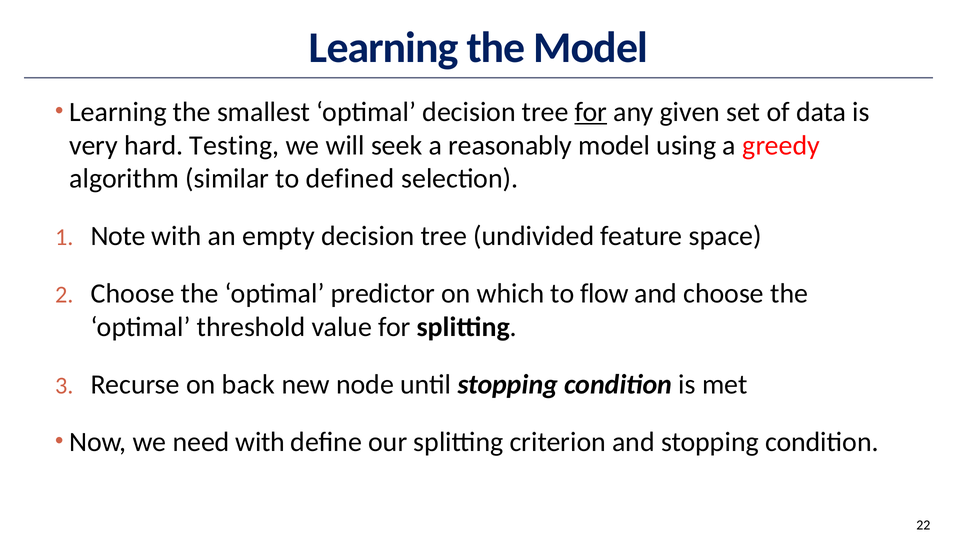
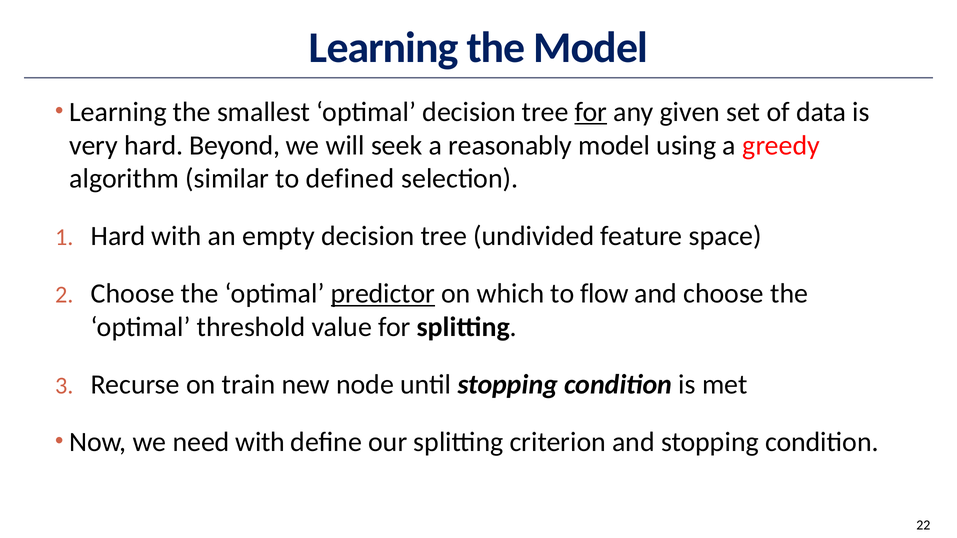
Testing: Testing -> Beyond (235, 145)
Note: Note -> Hard (118, 236)
predictor underline: none -> present (383, 294)
back: back -> train (248, 385)
